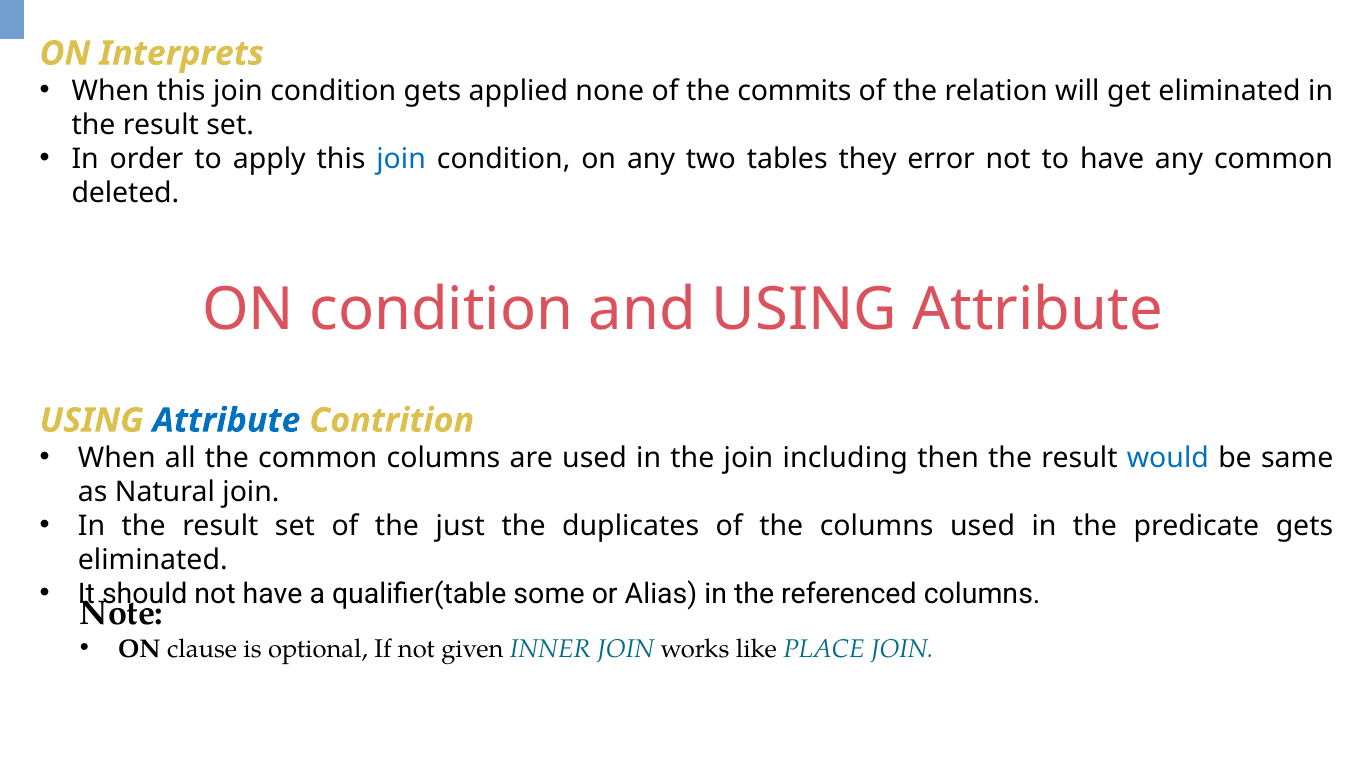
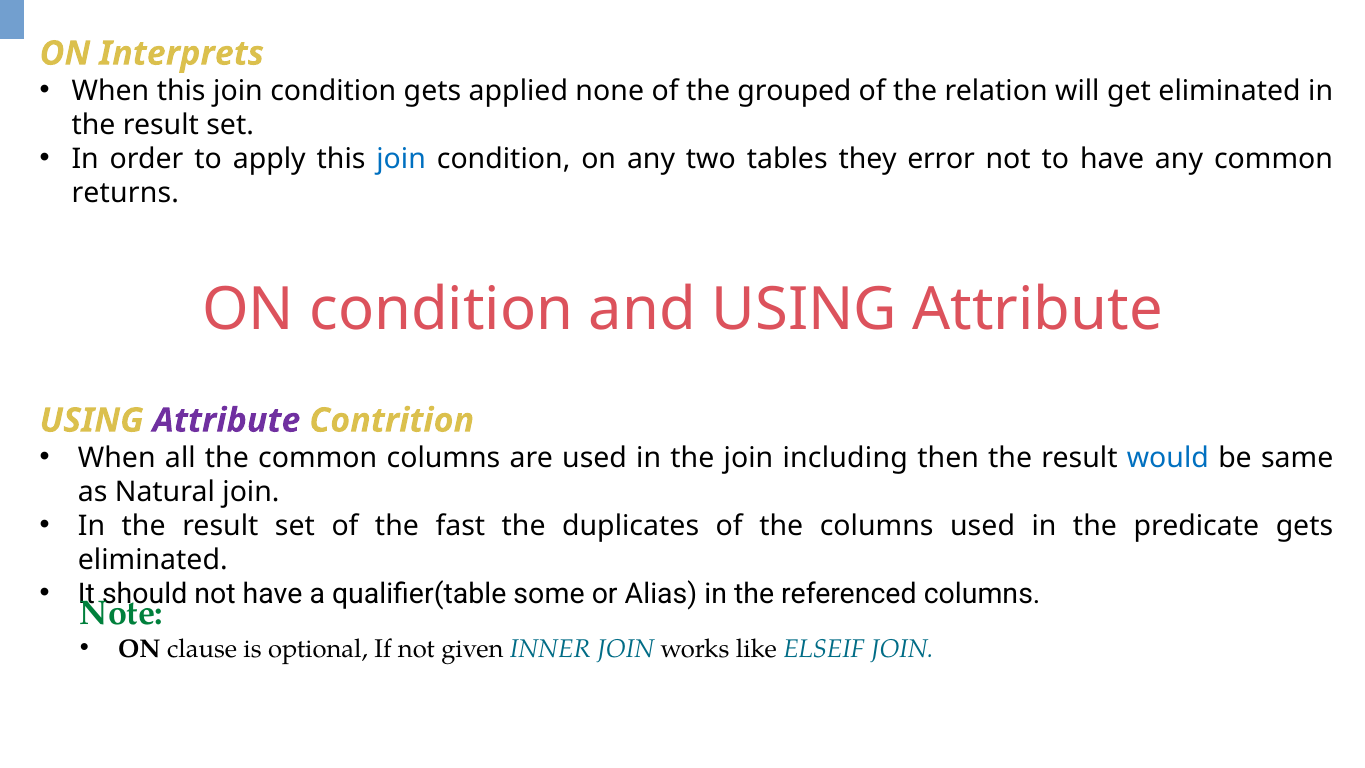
commits: commits -> grouped (794, 91)
deleted: deleted -> returns (125, 193)
Attribute colour: blue -> purple (226, 420)
just: just -> fast (460, 526)
Note colour: black -> green (122, 613)
PLACE: PLACE -> ELSEIF (824, 649)
